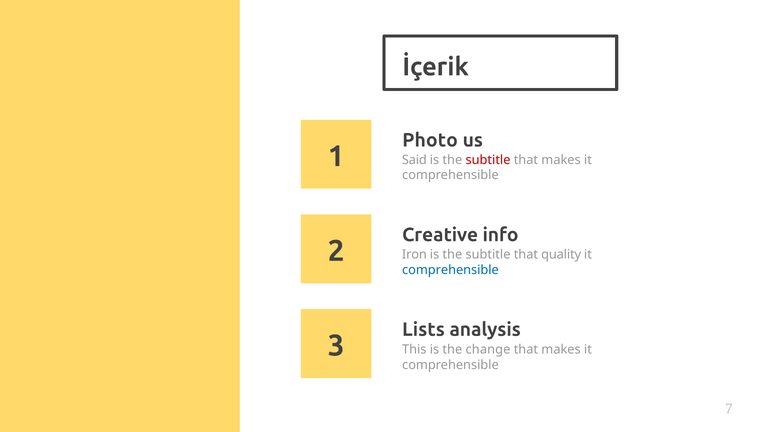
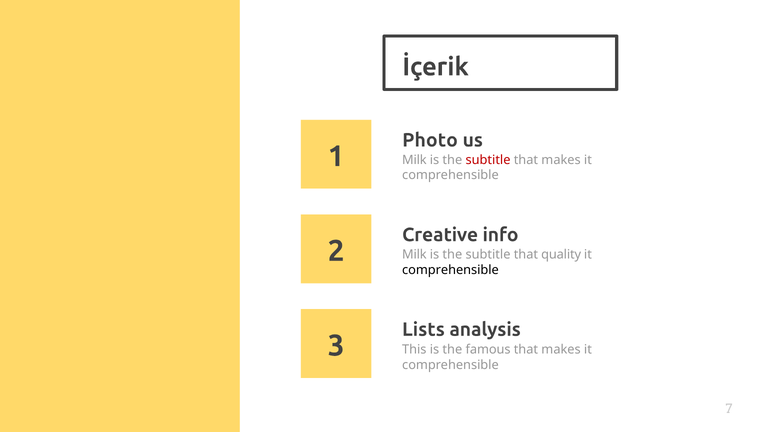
Said: Said -> Milk (414, 160)
Iron: Iron -> Milk (414, 255)
comprehensible colour: blue -> black (450, 270)
change: change -> famous (488, 349)
